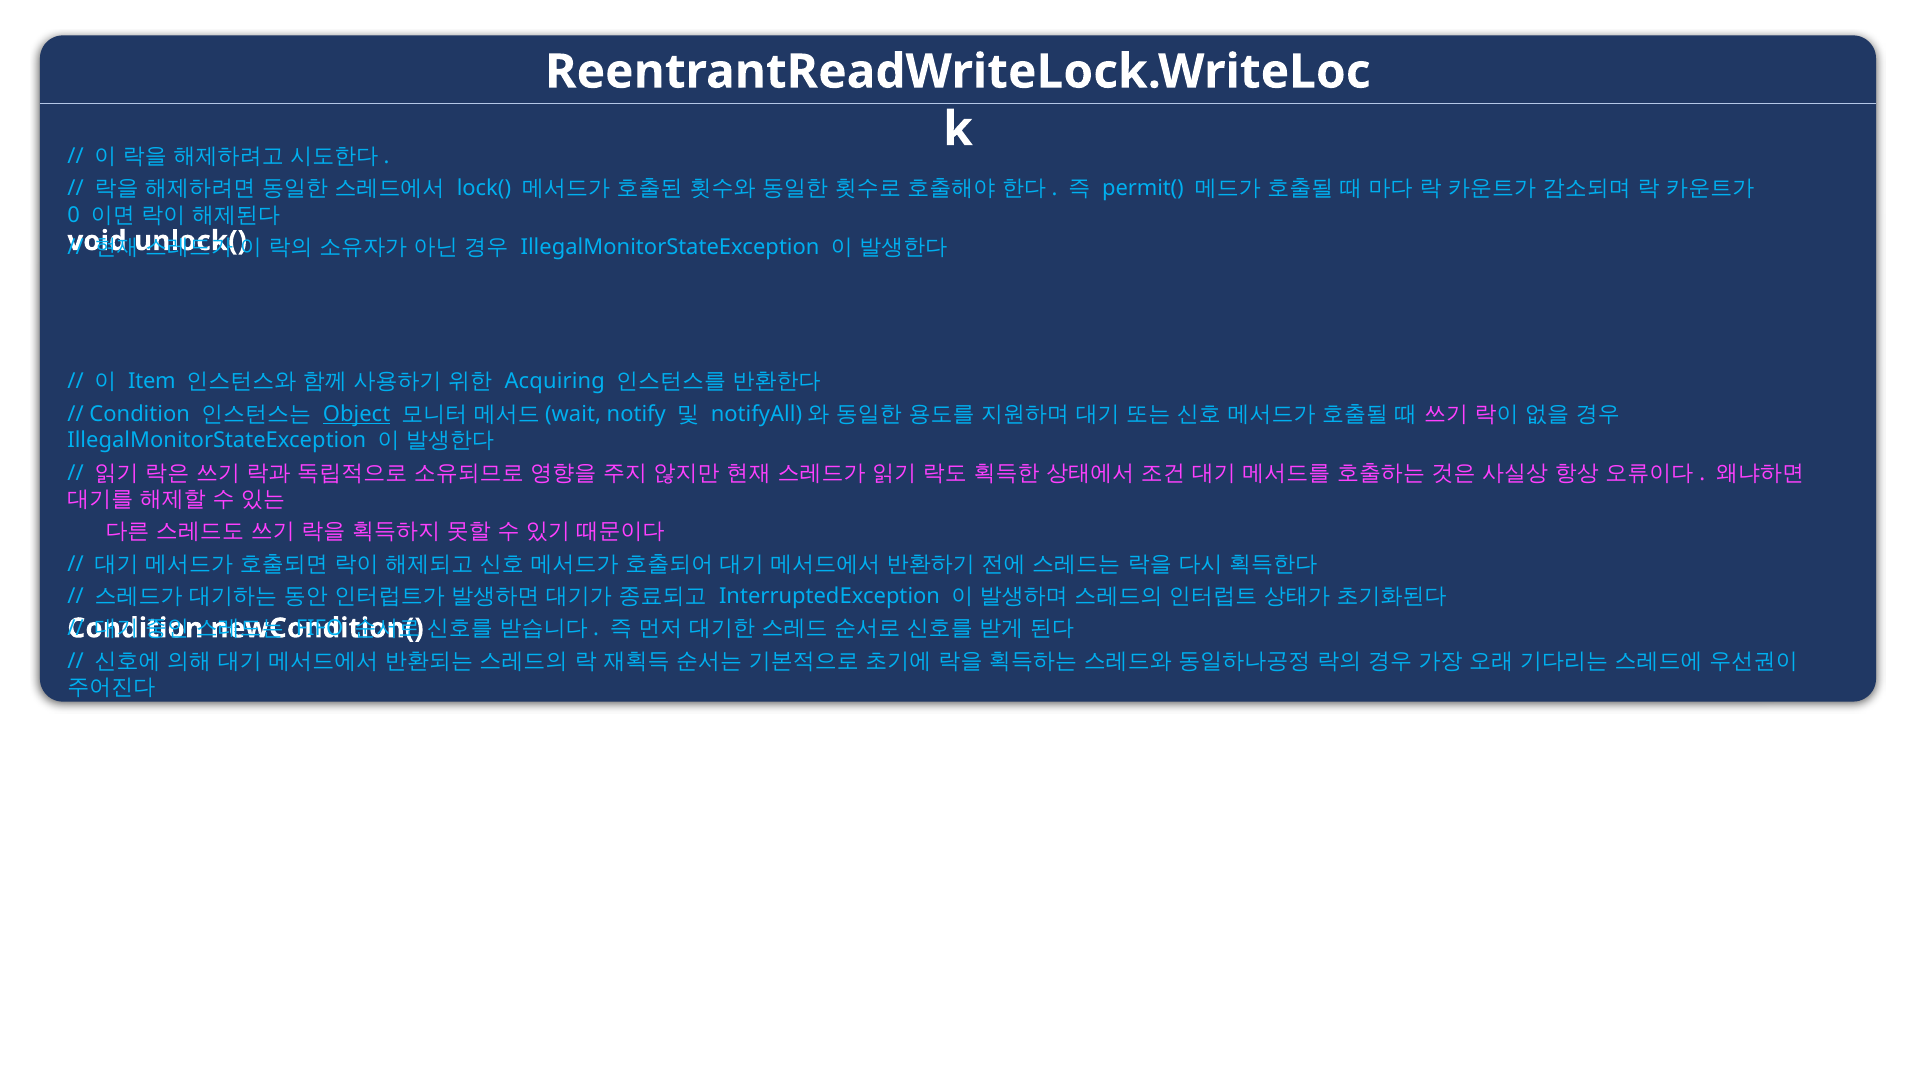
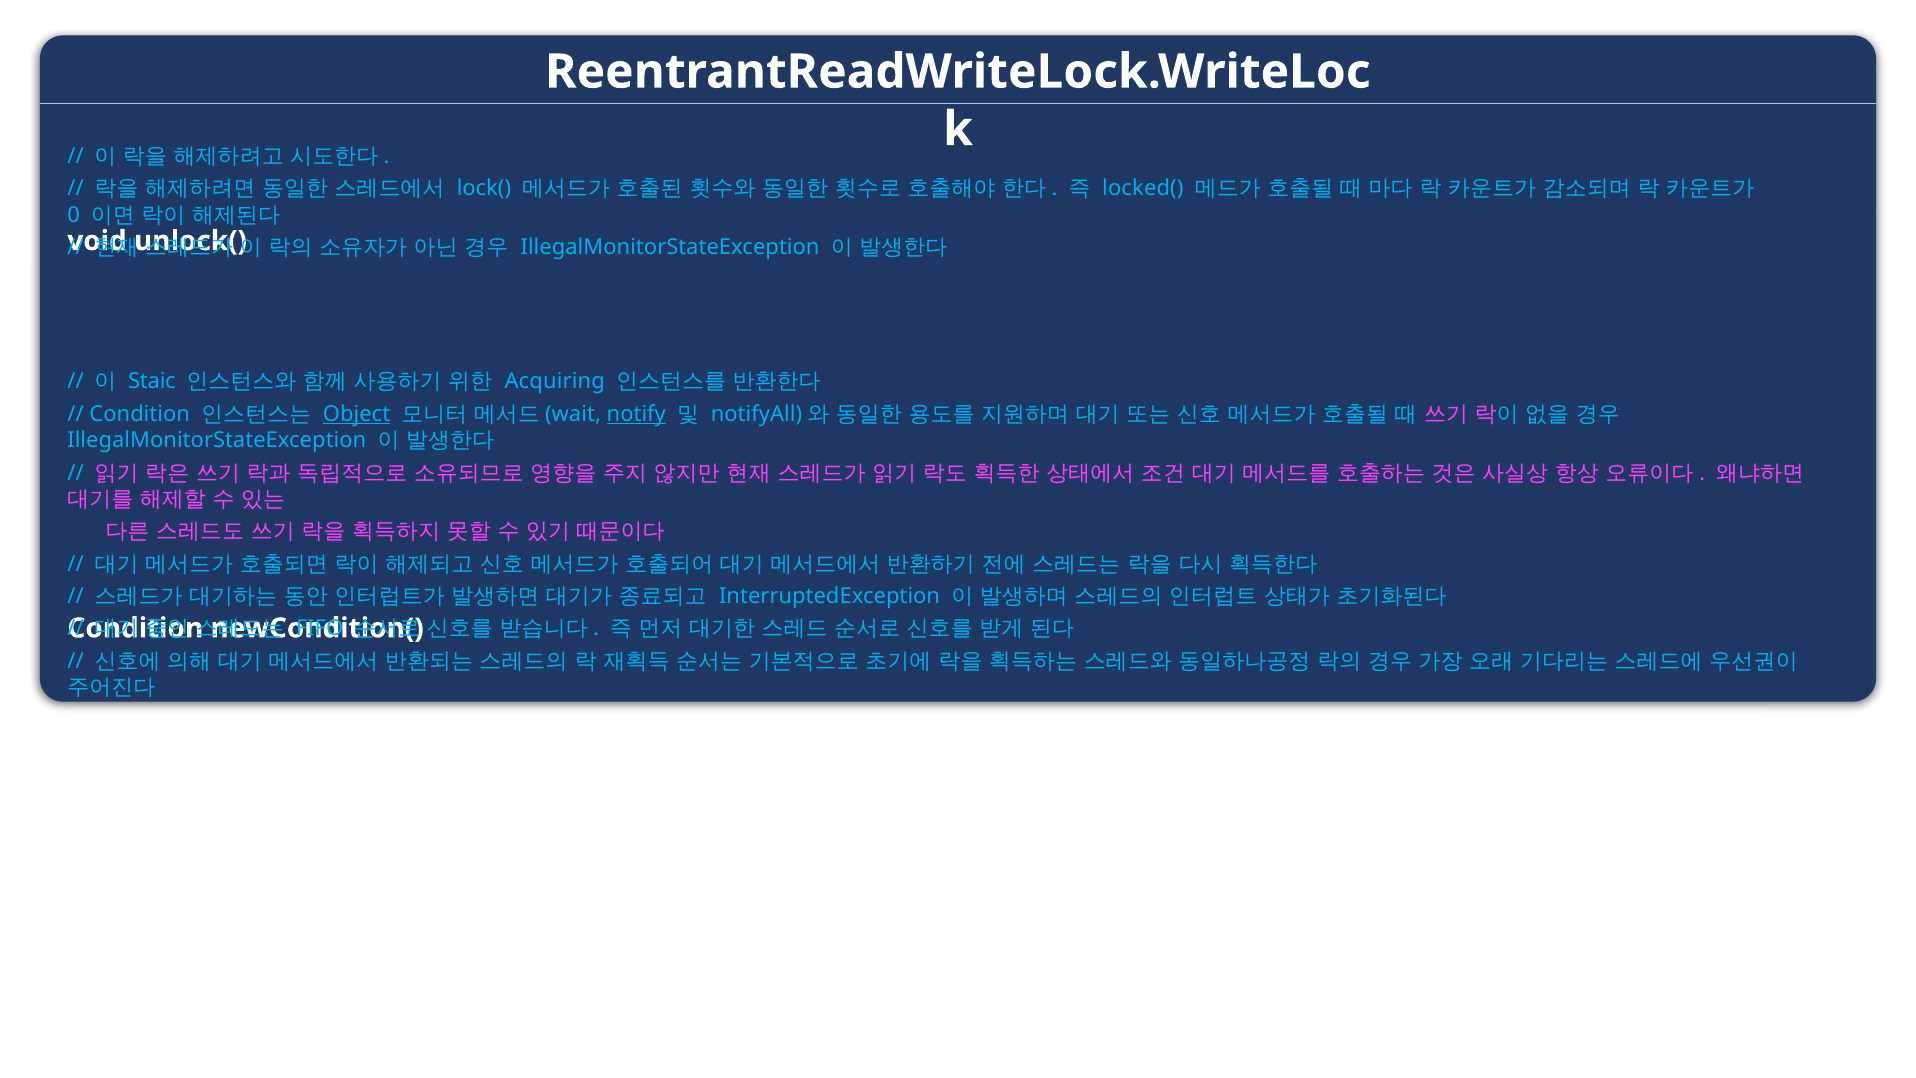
permit(: permit( -> locked( (1143, 189)
Item: Item -> Staic (152, 382)
notify underline: none -> present (636, 414)
